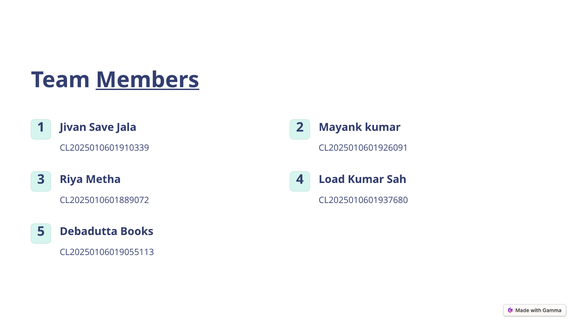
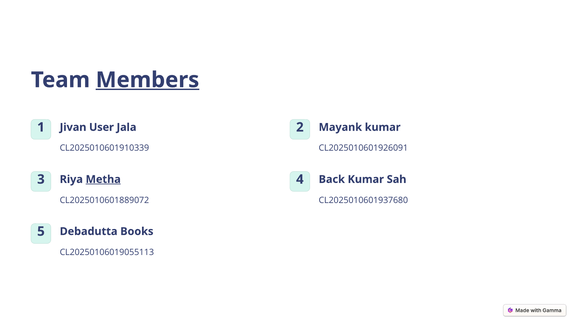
Save: Save -> User (101, 127)
Metha underline: none -> present (103, 179)
Load: Load -> Back (332, 179)
